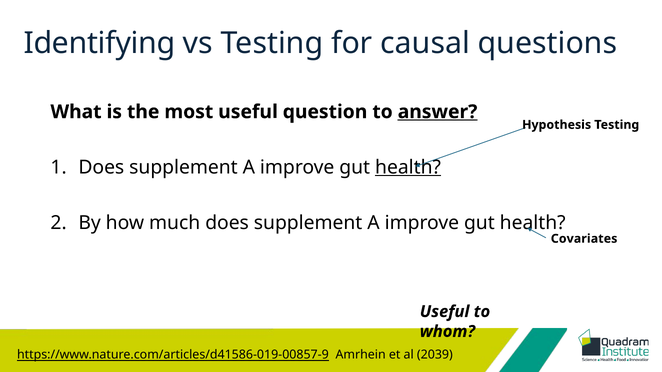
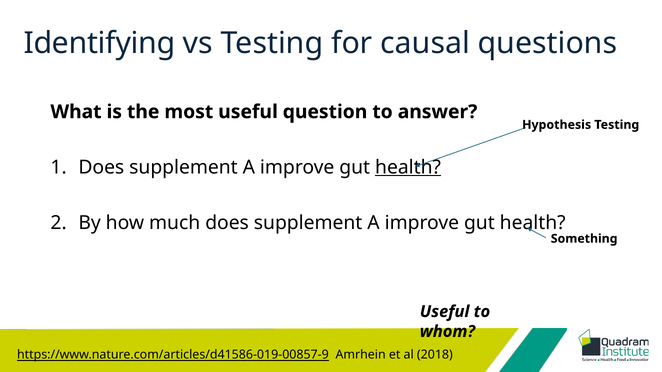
answer underline: present -> none (438, 112)
Covariates: Covariates -> Something (584, 239)
2039: 2039 -> 2018 (435, 355)
